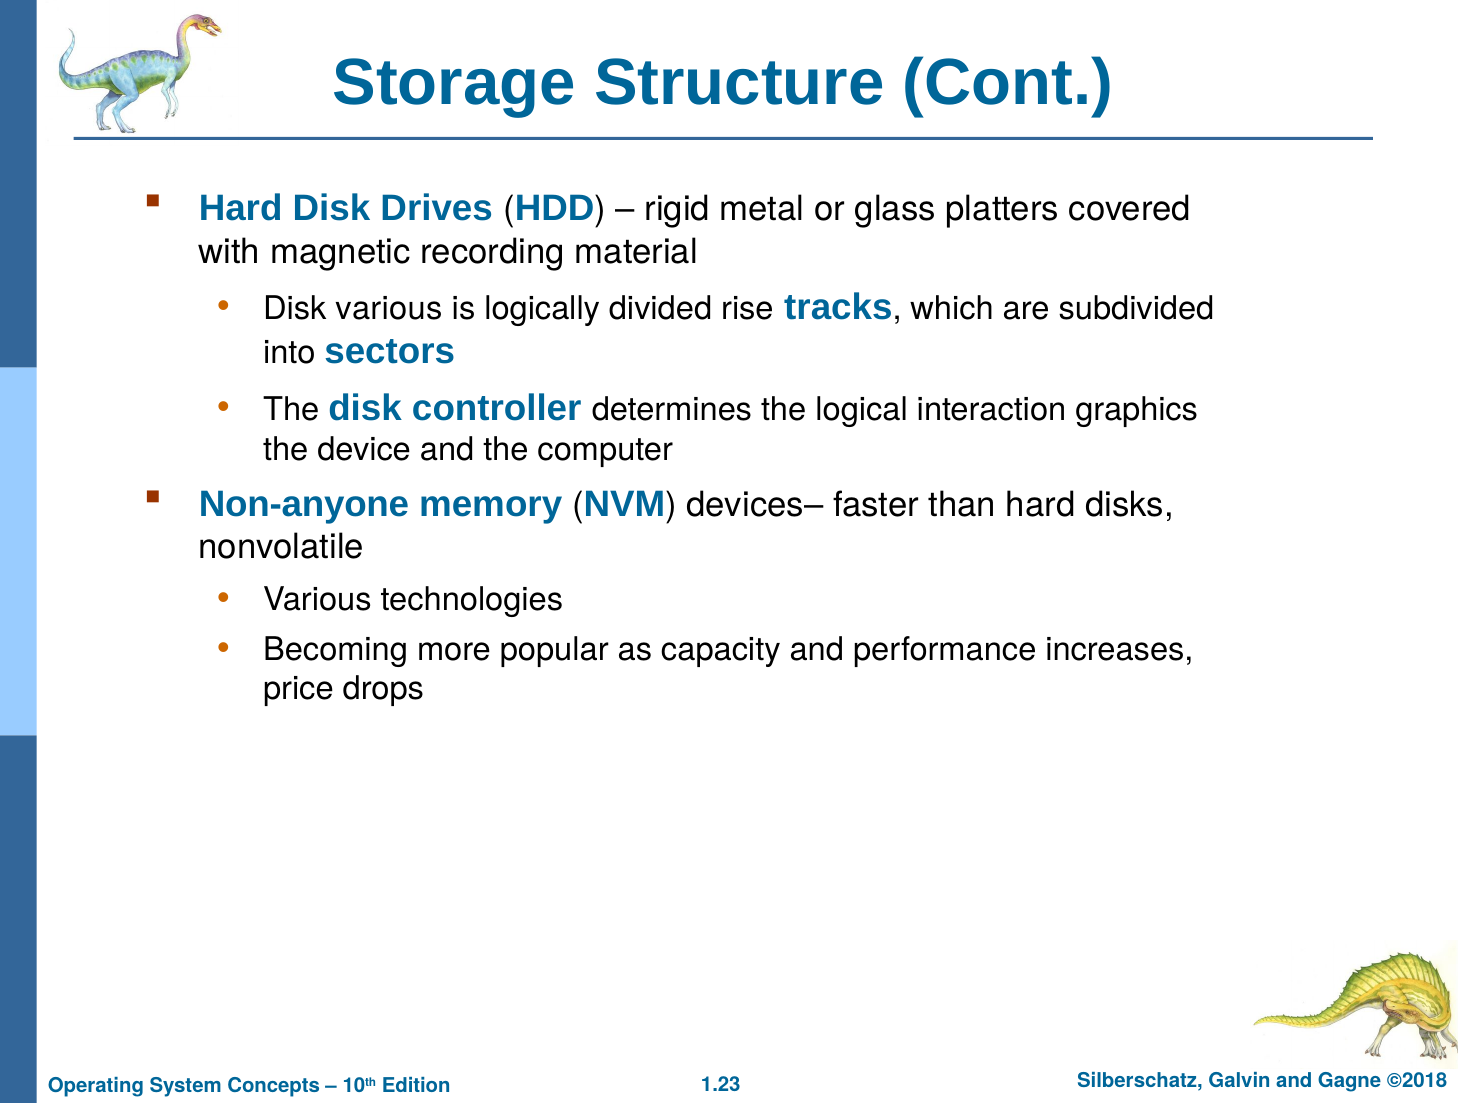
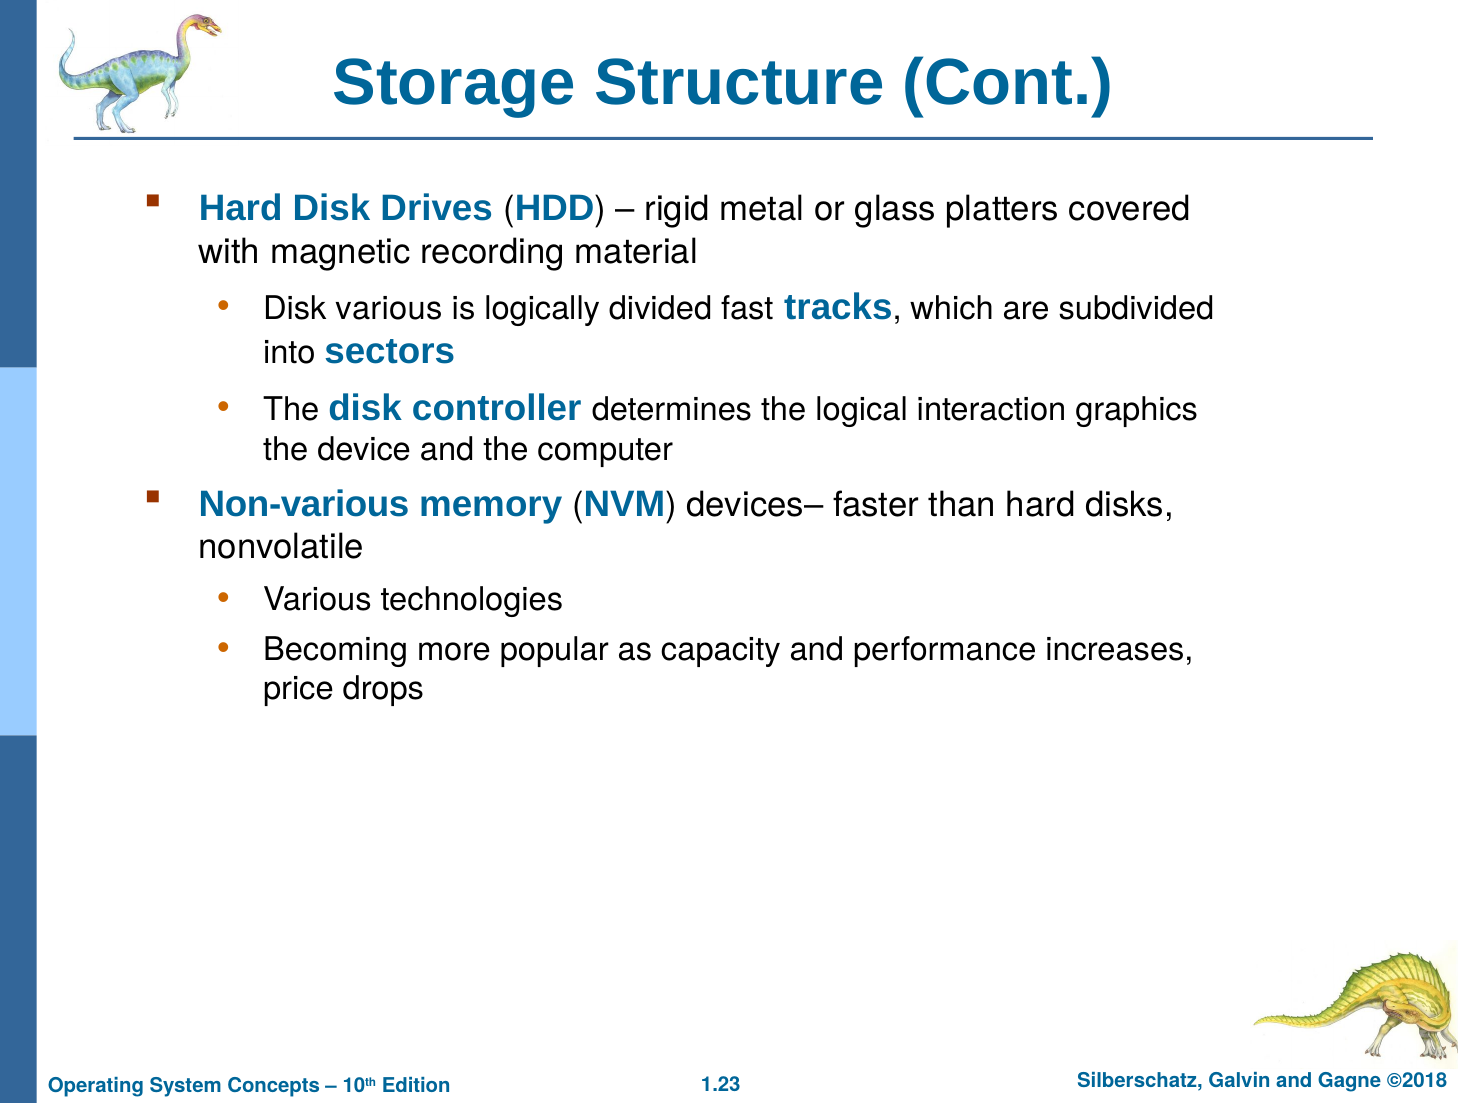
rise: rise -> fast (747, 309)
Non-anyone: Non-anyone -> Non-various (304, 505)
